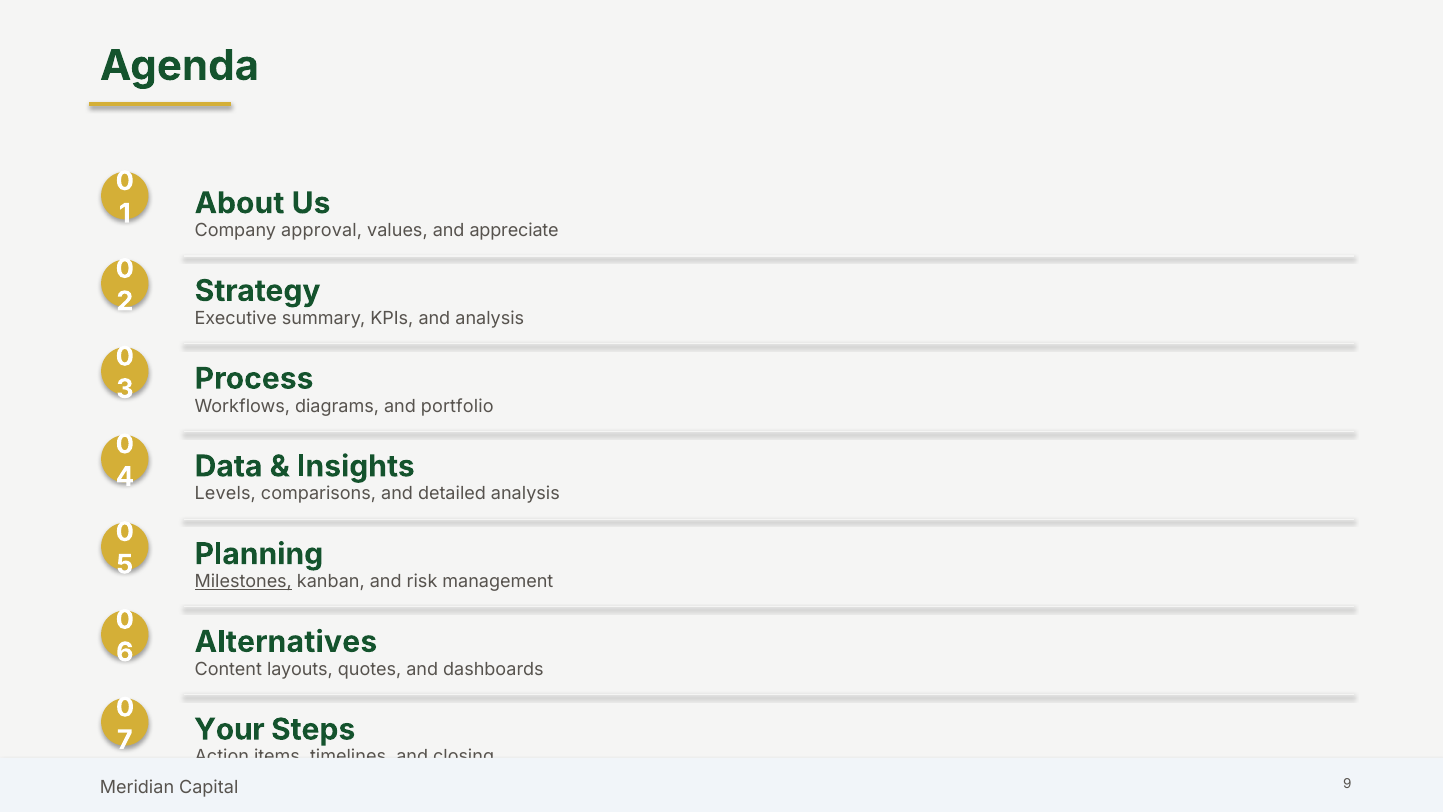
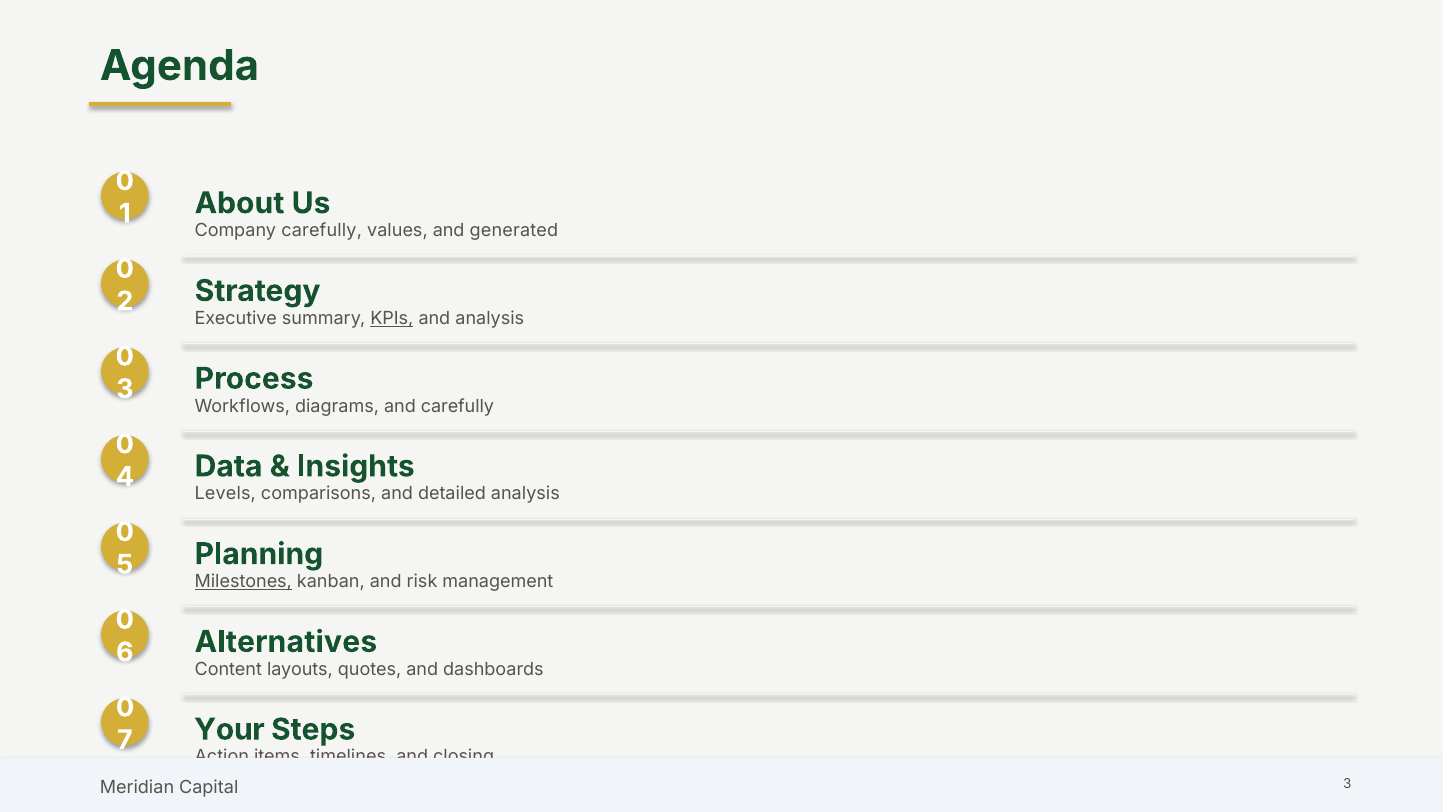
Company approval: approval -> carefully (322, 231)
appreciate: appreciate -> generated (514, 231)
KPIs underline: none -> present (392, 318)
and portfolio: portfolio -> carefully (457, 406)
Capital 9: 9 -> 3 (1347, 784)
